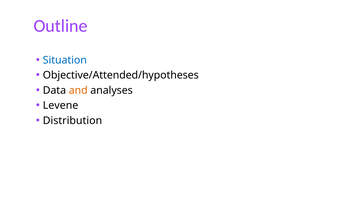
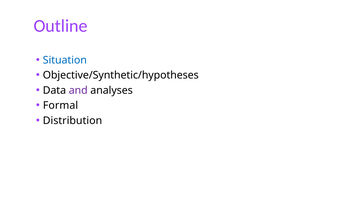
Objective/Attended/hypotheses: Objective/Attended/hypotheses -> Objective/Synthetic/hypotheses (121, 75)
and colour: orange -> purple (78, 90)
Levene: Levene -> Formal (61, 105)
